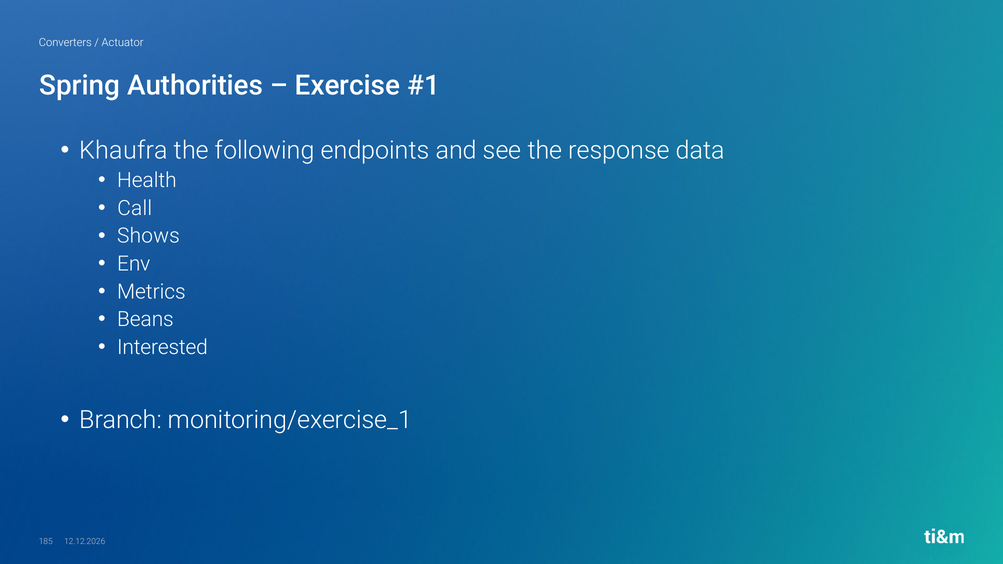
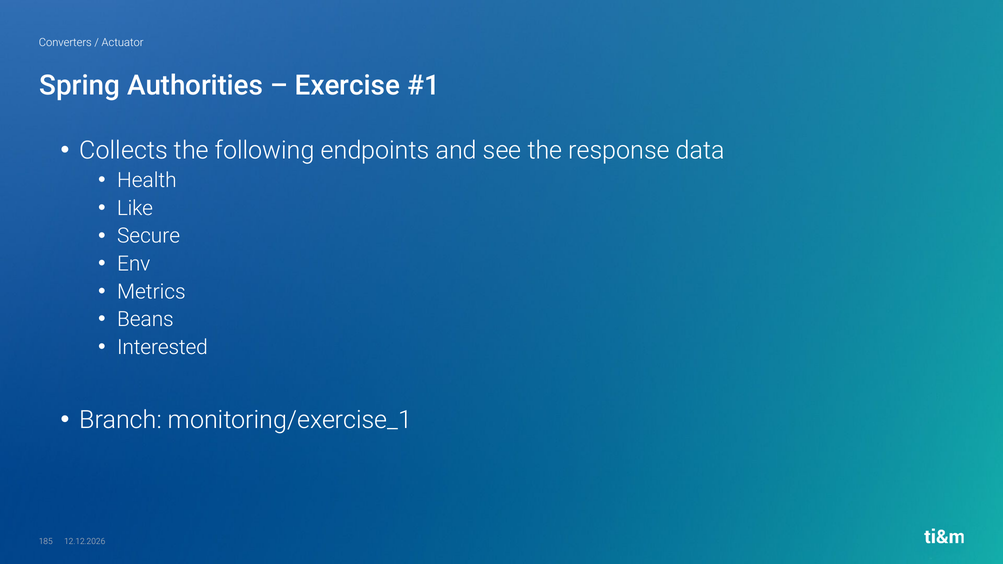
Khaufra: Khaufra -> Collects (124, 150)
Call: Call -> Like (135, 208)
Shows: Shows -> Secure (149, 236)
